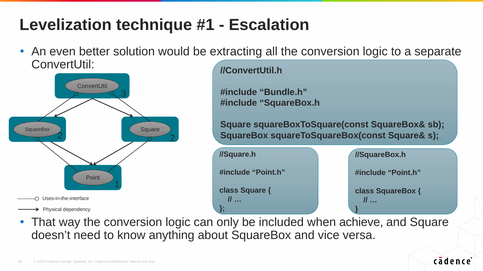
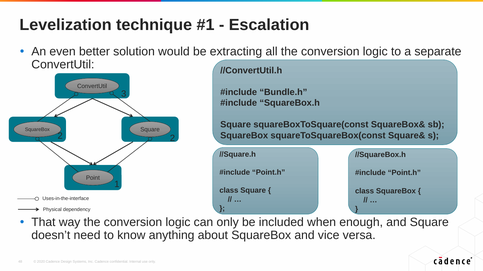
achieve: achieve -> enough (361, 223)
